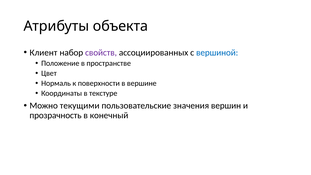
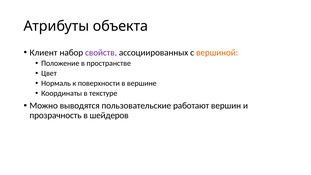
вершиной colour: blue -> orange (217, 53)
текущими: текущими -> выводятся (80, 106)
значения: значения -> работают (191, 106)
конечный: конечный -> шейдеров (109, 115)
